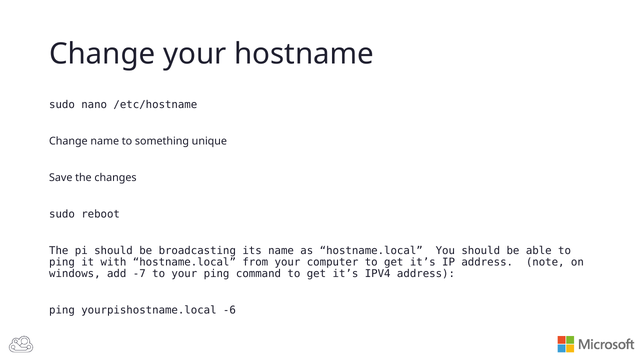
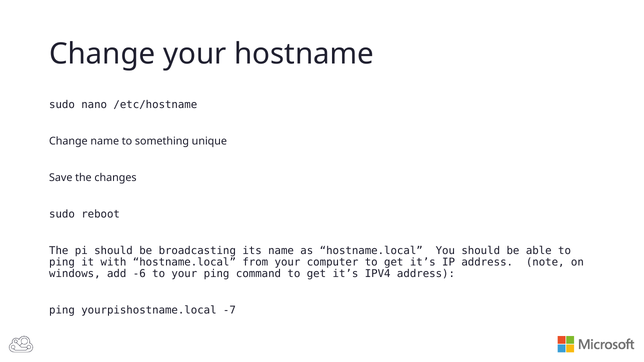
-7: -7 -> -6 (139, 274)
-6: -6 -> -7 (229, 311)
